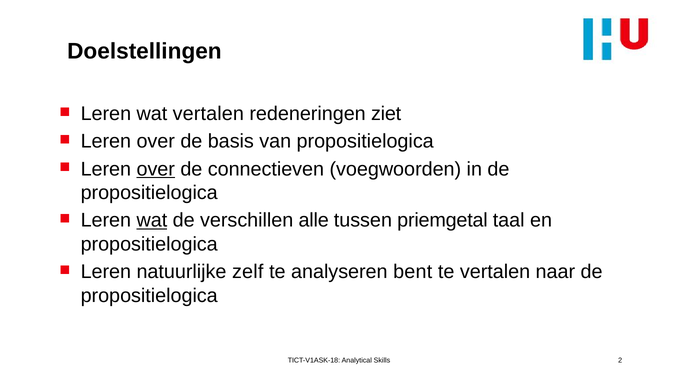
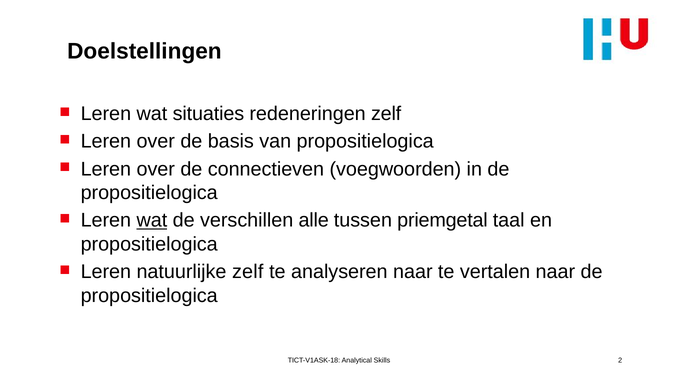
wat vertalen: vertalen -> situaties (208, 114)
redeneringen ziet: ziet -> zelf (386, 114)
over underline: present -> none (156, 169)
analyseren bent: bent -> naar (413, 272)
